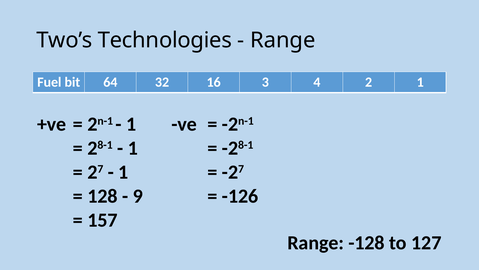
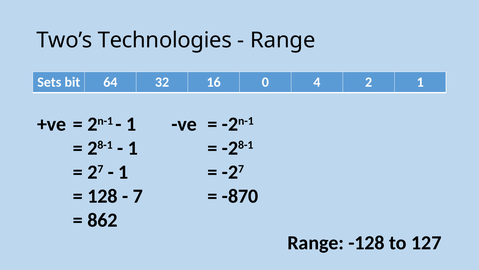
Fuel: Fuel -> Sets (49, 82)
3: 3 -> 0 (265, 82)
-126: -126 -> -870 (240, 196)
9: 9 -> 7 (138, 196)
157: 157 -> 862 (102, 220)
